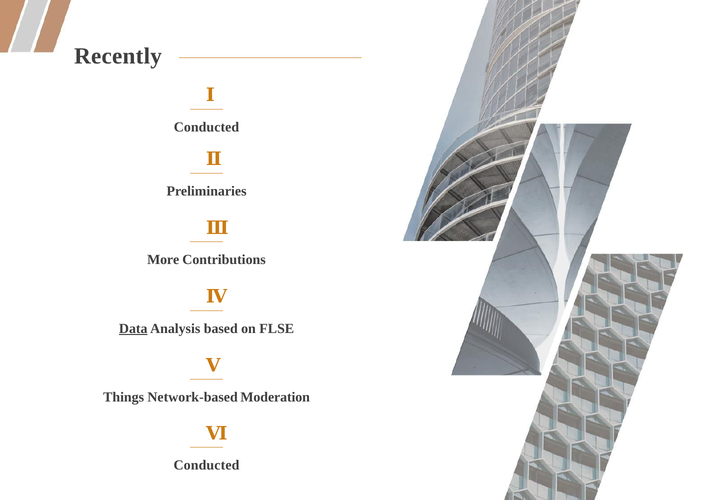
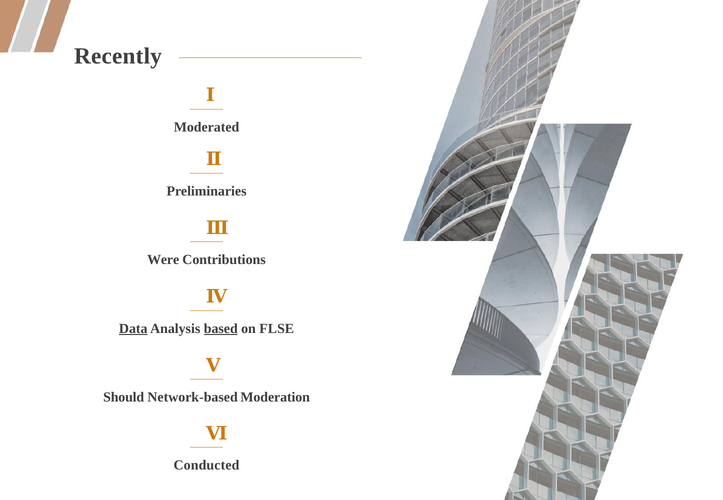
Conducted: Conducted -> Moderated (207, 127)
More: More -> Were (163, 260)
based underline: none -> present (221, 329)
Things: Things -> Should (124, 398)
